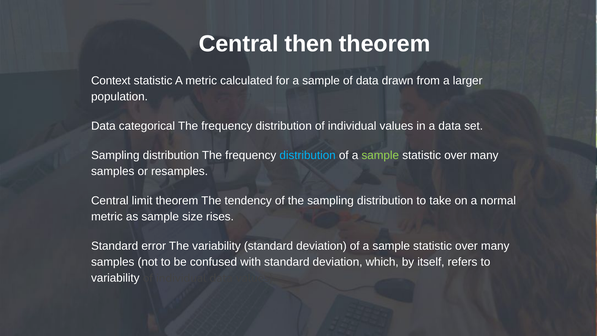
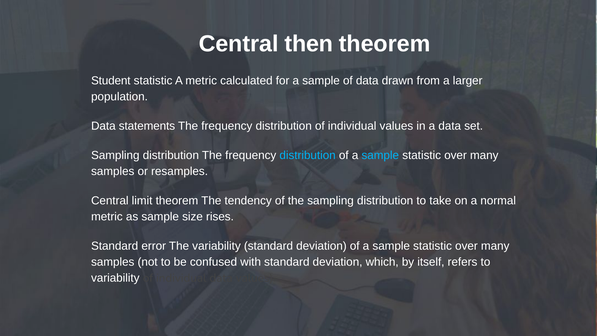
Context: Context -> Student (111, 81)
categorical: categorical -> statements (147, 126)
sample colour: light green -> light blue (380, 155)
